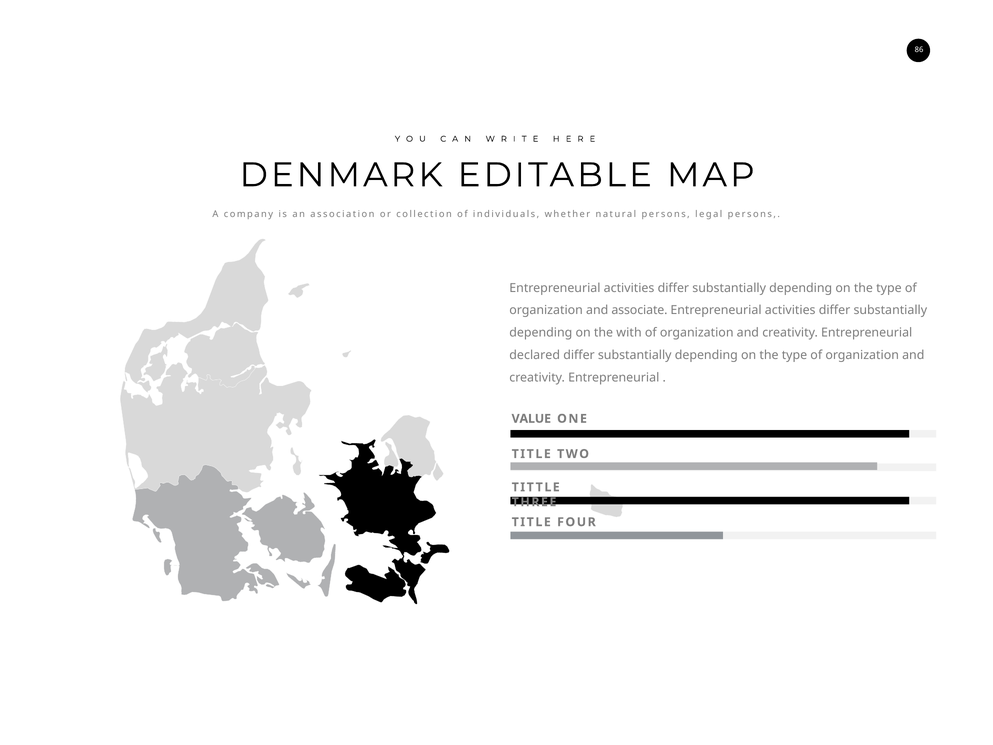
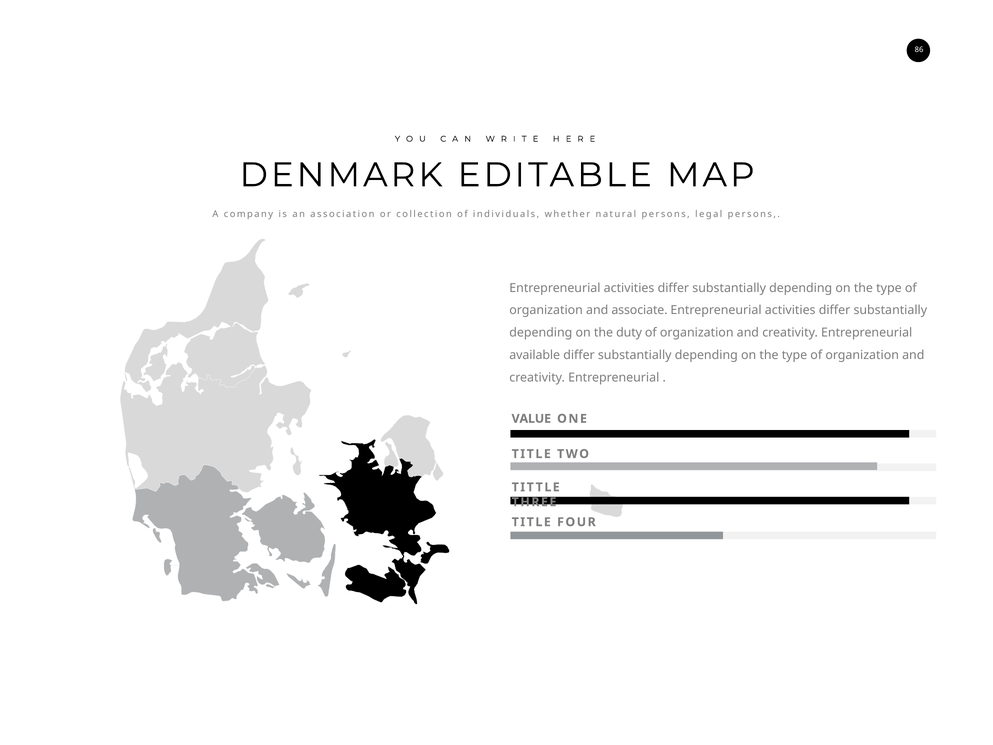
with: with -> duty (629, 333)
declared: declared -> available (535, 355)
